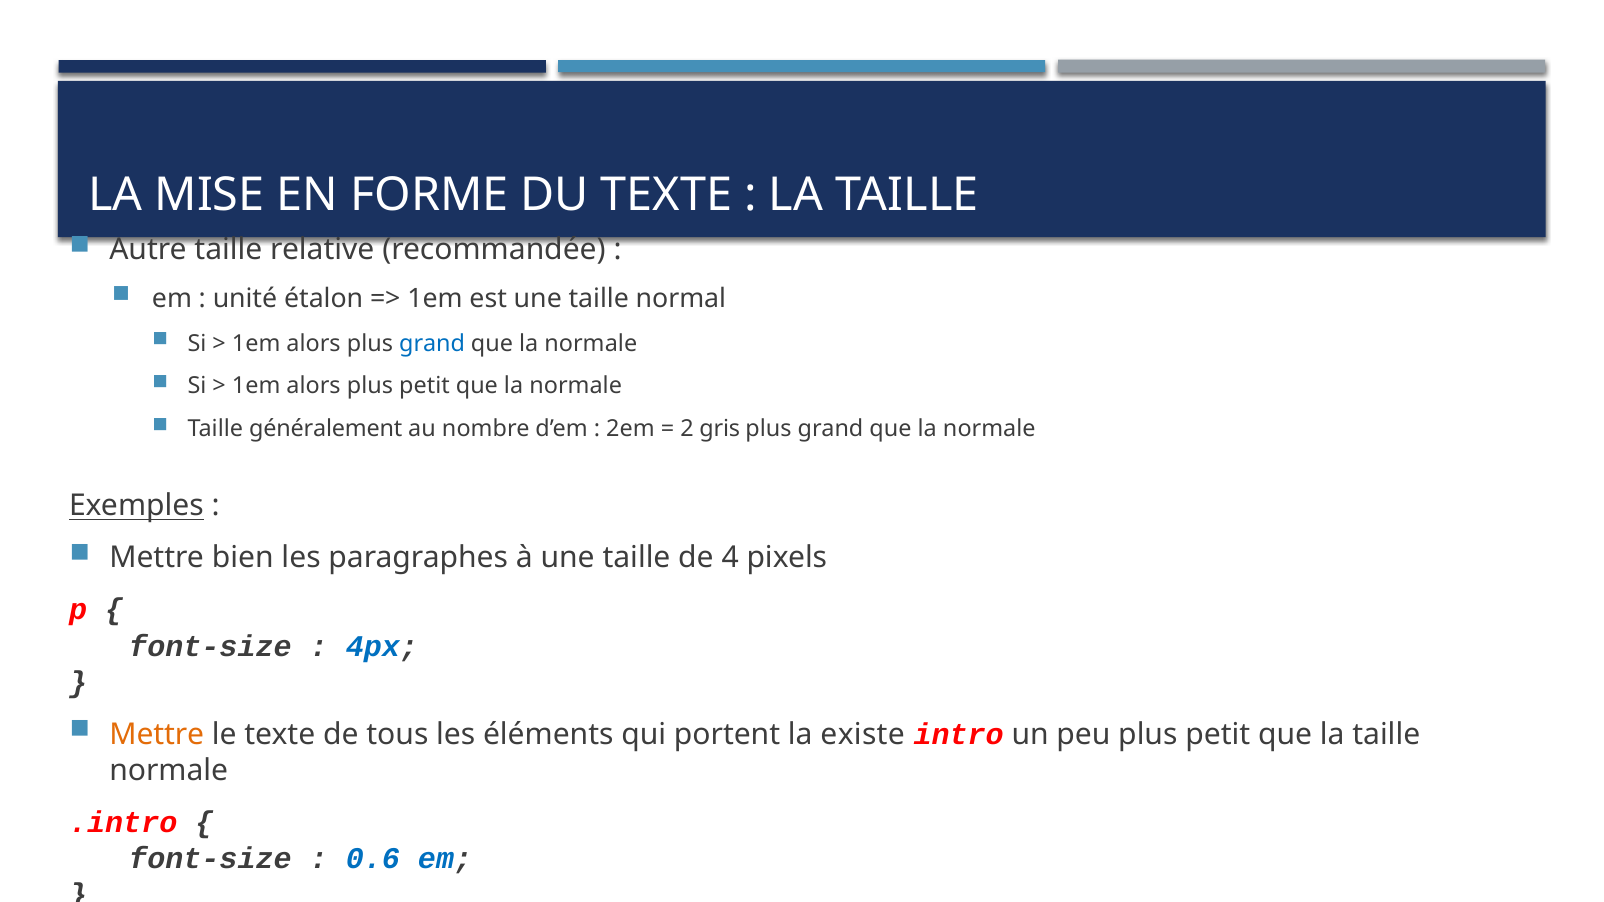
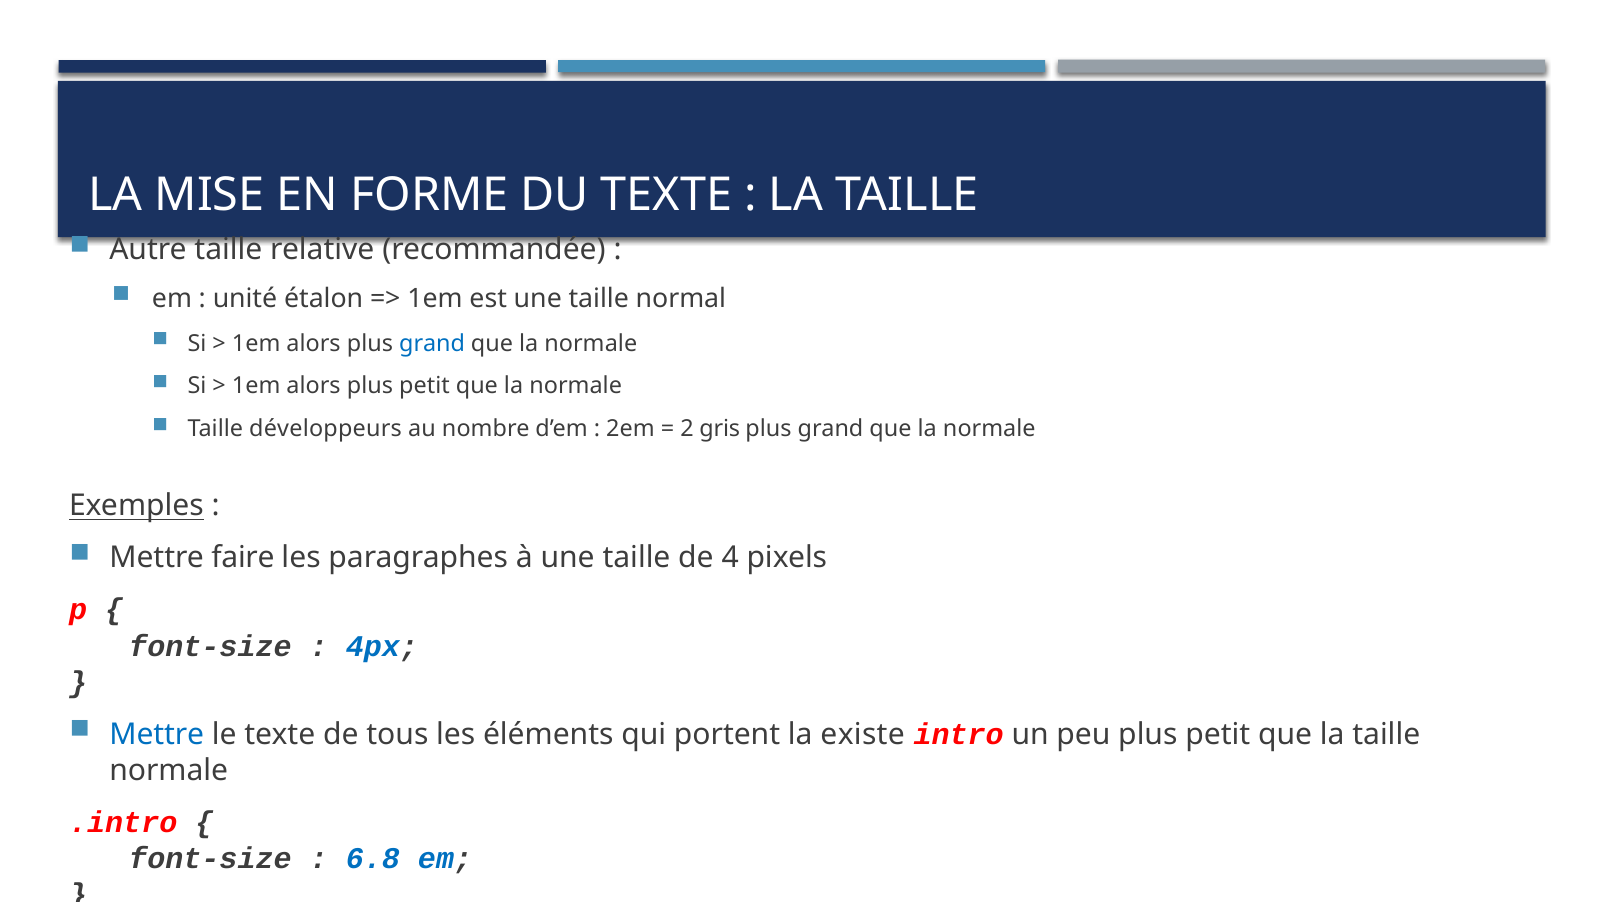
généralement: généralement -> développeurs (326, 429)
bien: bien -> faire (243, 558)
Mettre colour: orange -> blue (157, 735)
0.6: 0.6 -> 6.8 (373, 859)
